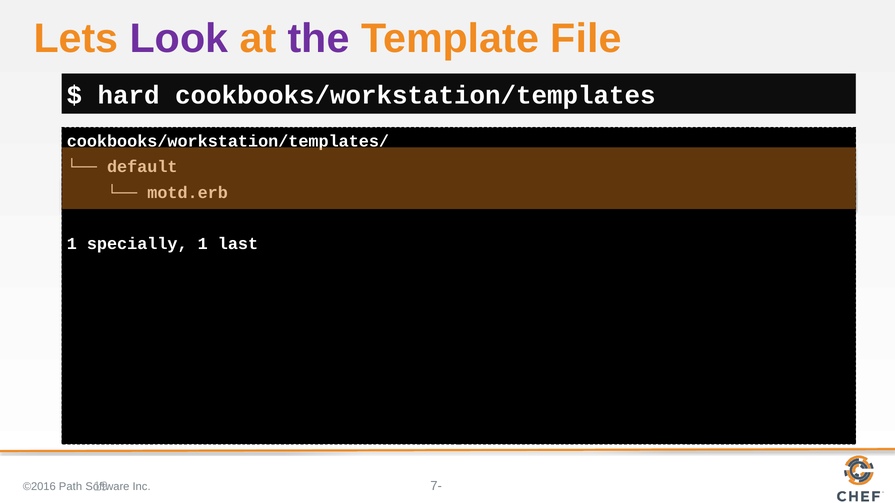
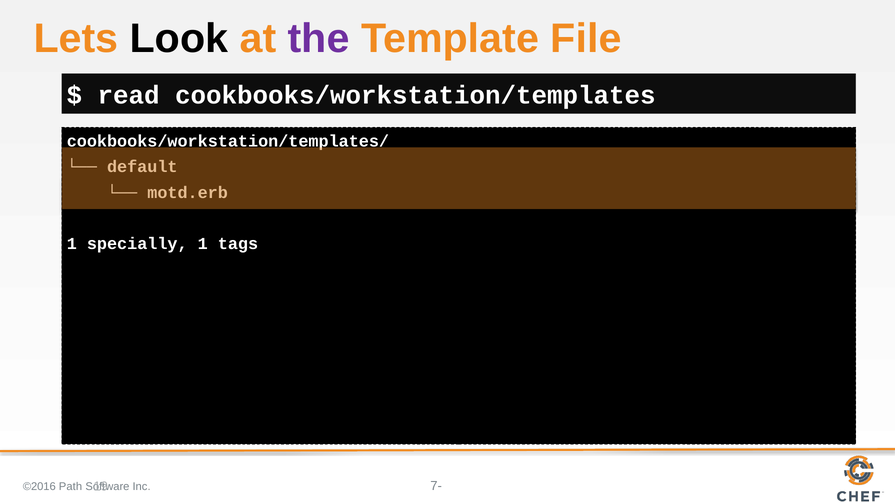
Look colour: purple -> black (179, 39)
hard: hard -> read (129, 96)
last: last -> tags (238, 244)
